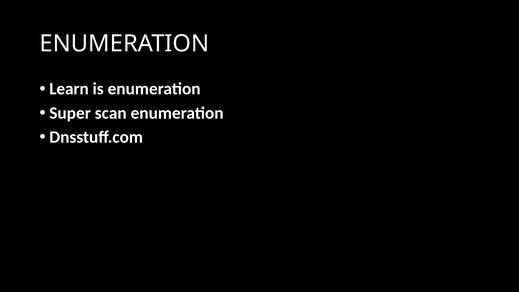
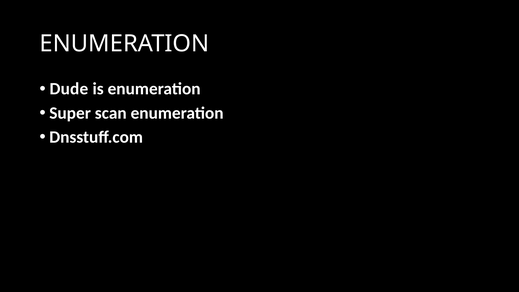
Learn: Learn -> Dude (69, 89)
